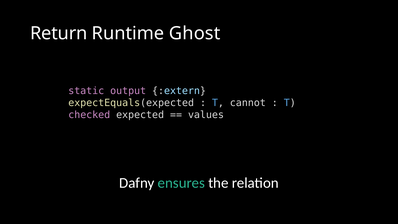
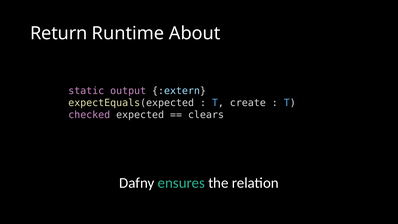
Ghost: Ghost -> About (195, 33)
cannot: cannot -> create (248, 103)
values: values -> clears (206, 115)
